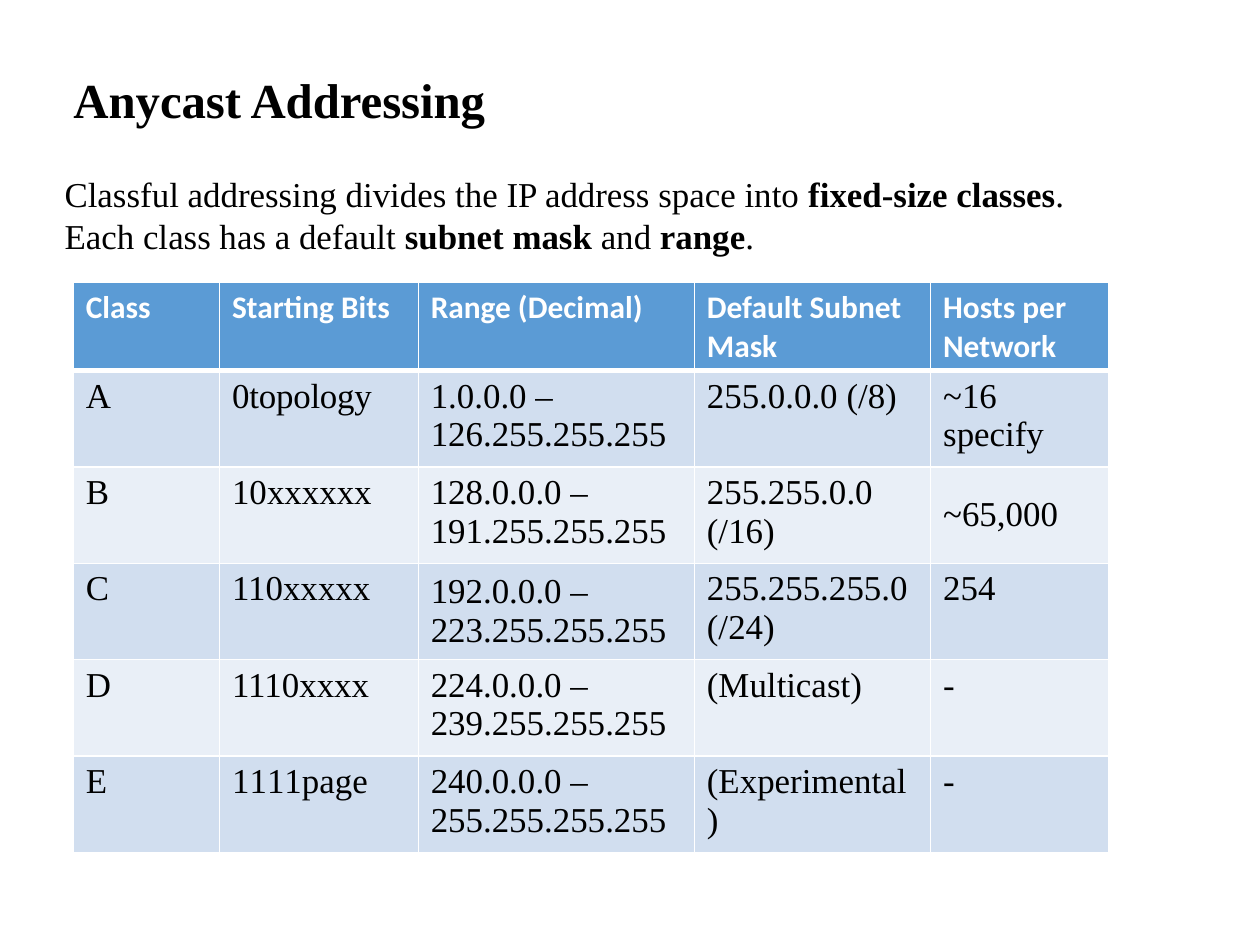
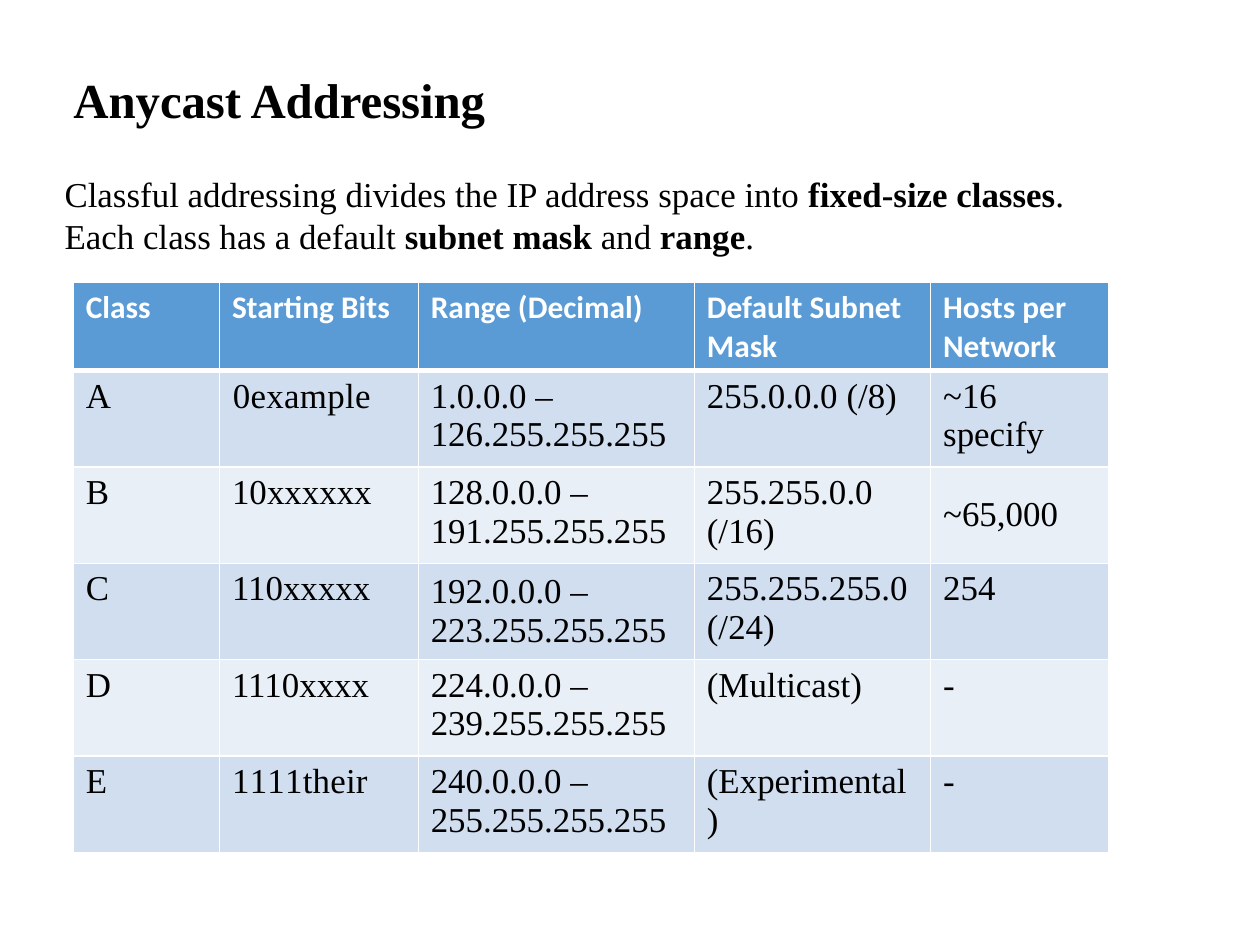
0topology: 0topology -> 0example (302, 396)
1111page: 1111page -> 1111their (300, 781)
